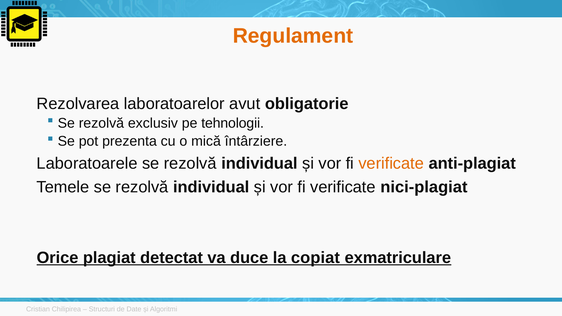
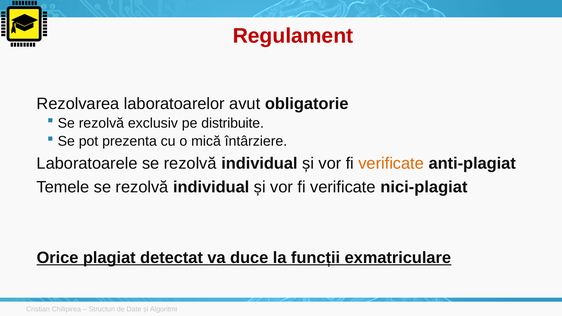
Regulament colour: orange -> red (293, 36)
tehnologii: tehnologii -> distribuite (233, 123)
copiat: copiat -> funcții (316, 258)
